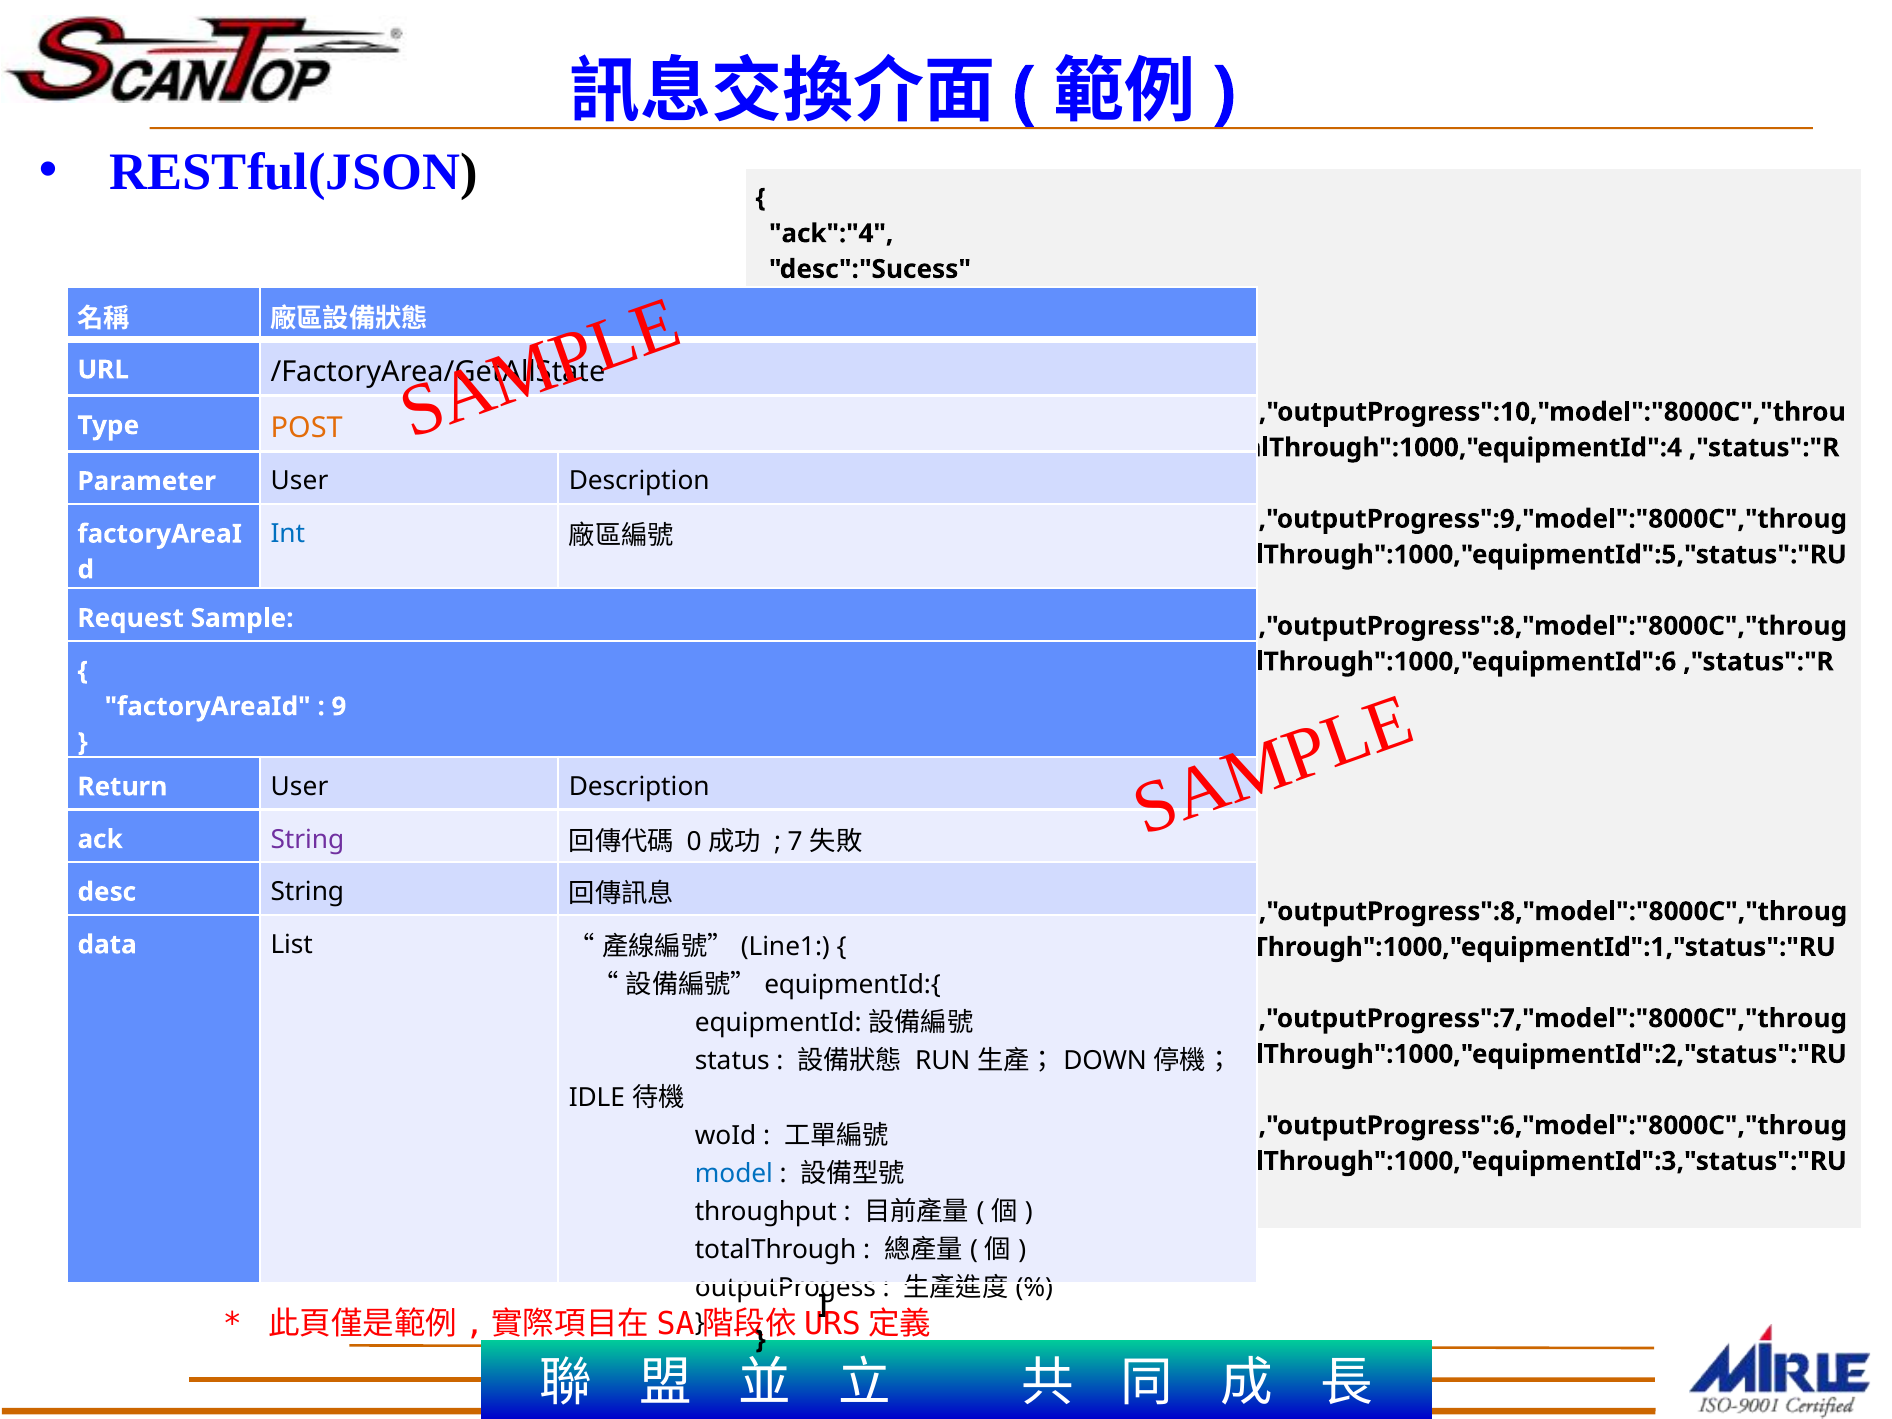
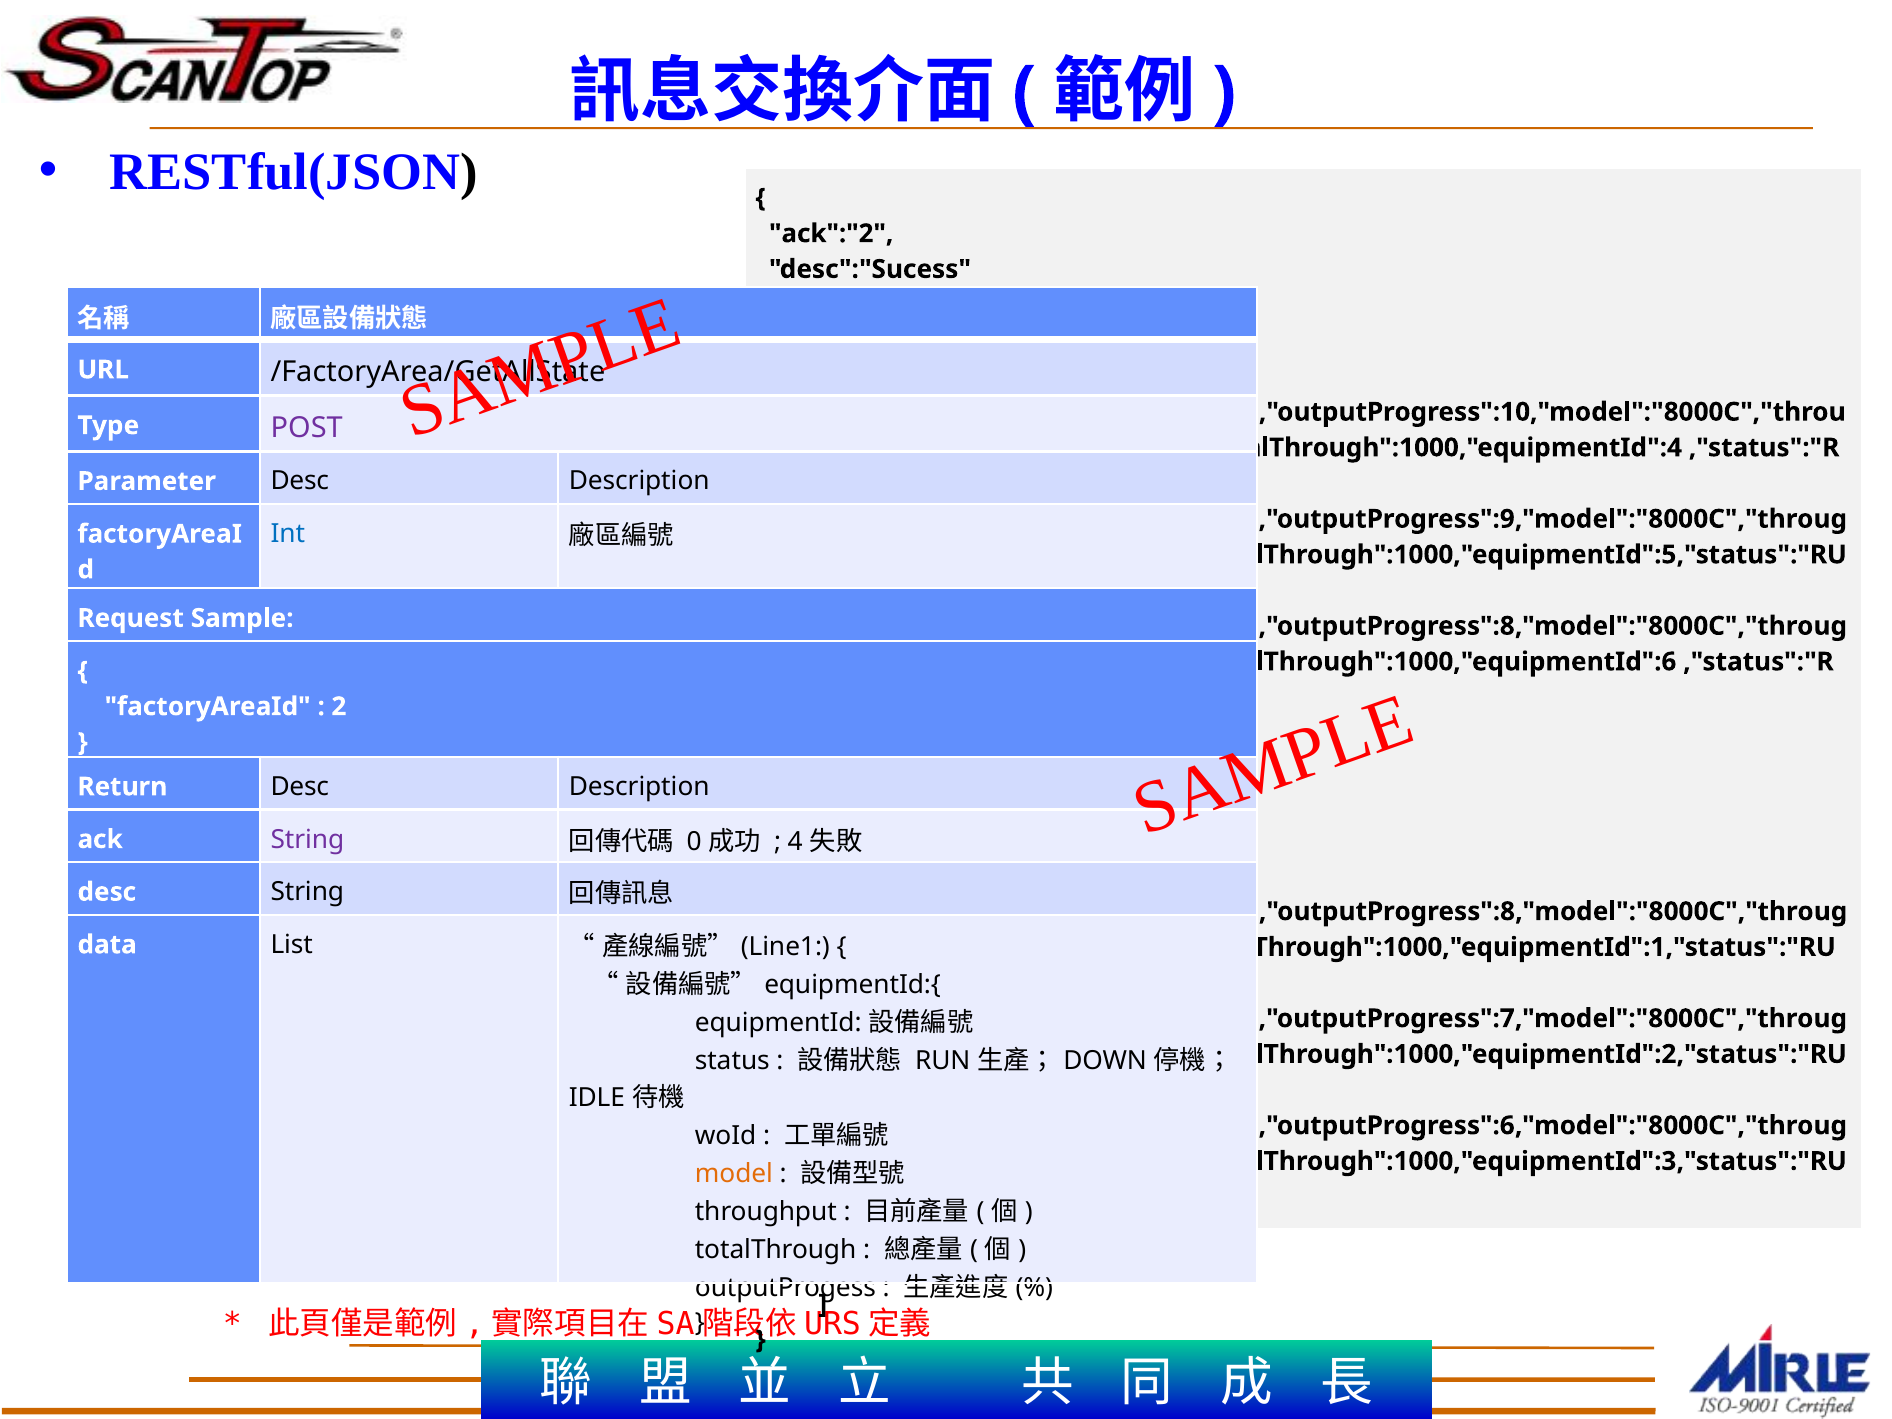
ack":"4: ack":"4 -> ack":"2 (831, 234)
POST colour: orange -> purple (307, 427)
Parameter User: User -> Desc (300, 481)
9: 9 -> 2 (339, 707)
Return User: User -> Desc (300, 787)
7: 7 -> 4 (795, 842)
model colour: blue -> orange (734, 1174)
